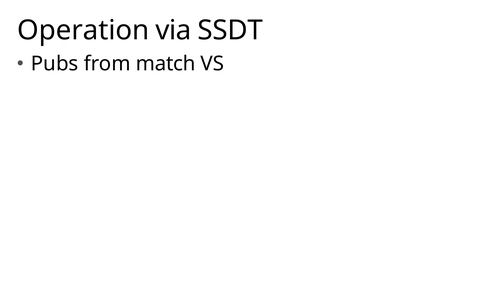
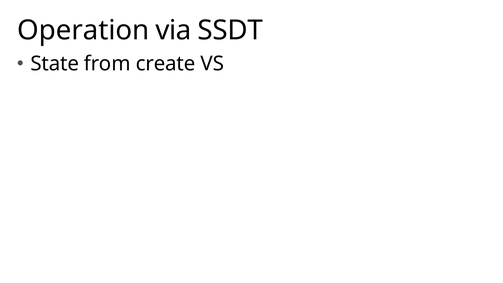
Pubs: Pubs -> State (55, 64)
match: match -> create (166, 64)
